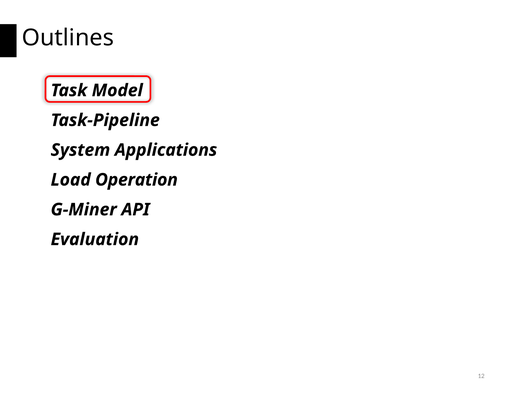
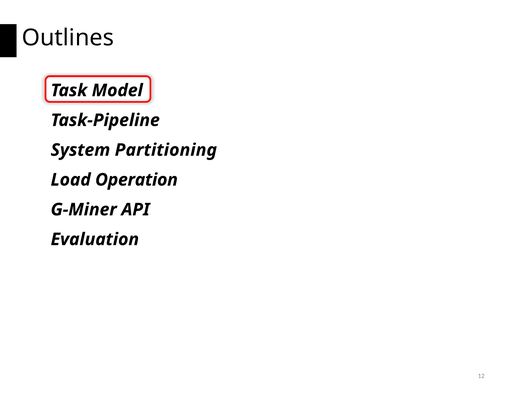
Applications: Applications -> Partitioning (166, 150)
